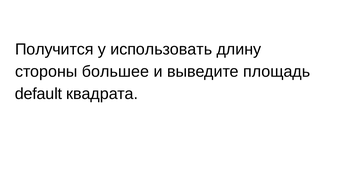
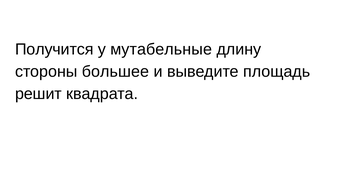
использовать: использовать -> мутабельные (161, 49)
default: default -> решит (38, 94)
